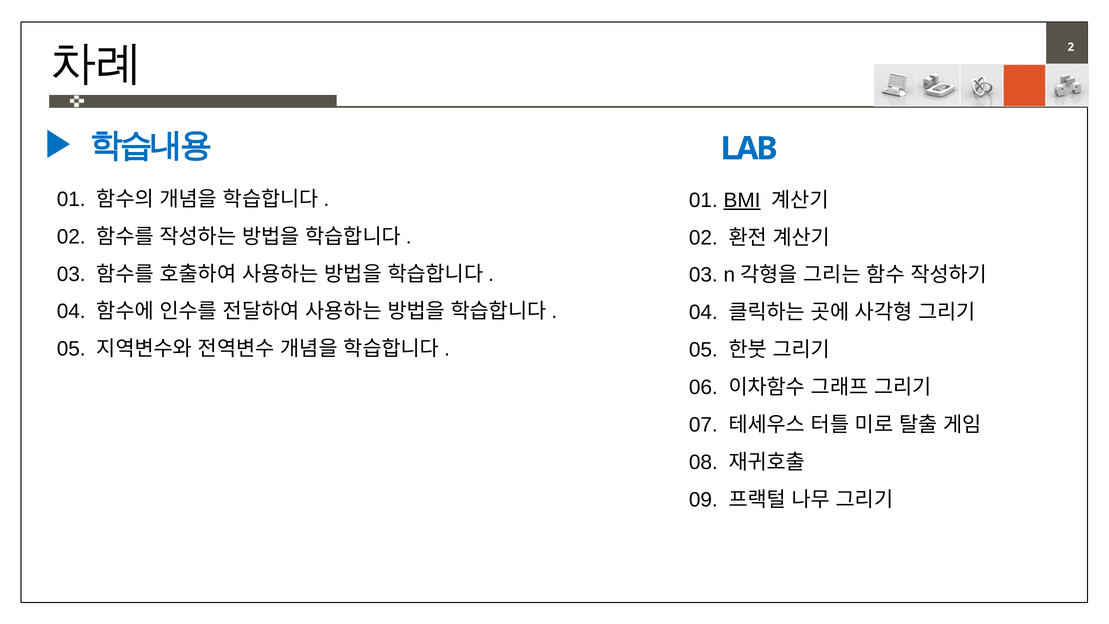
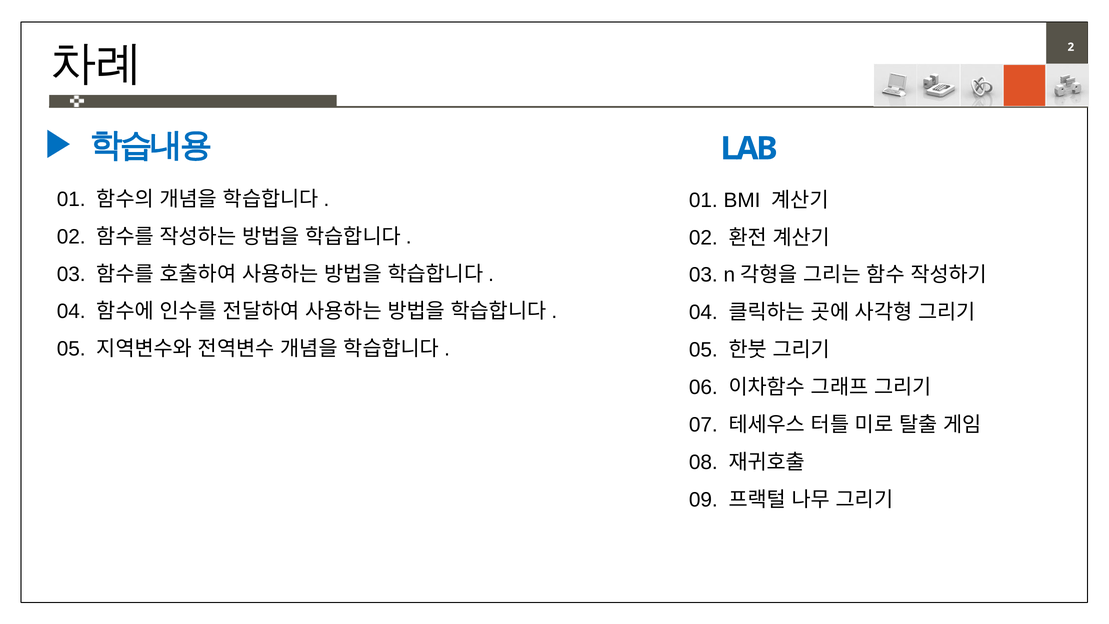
BMI underline: present -> none (742, 200)
